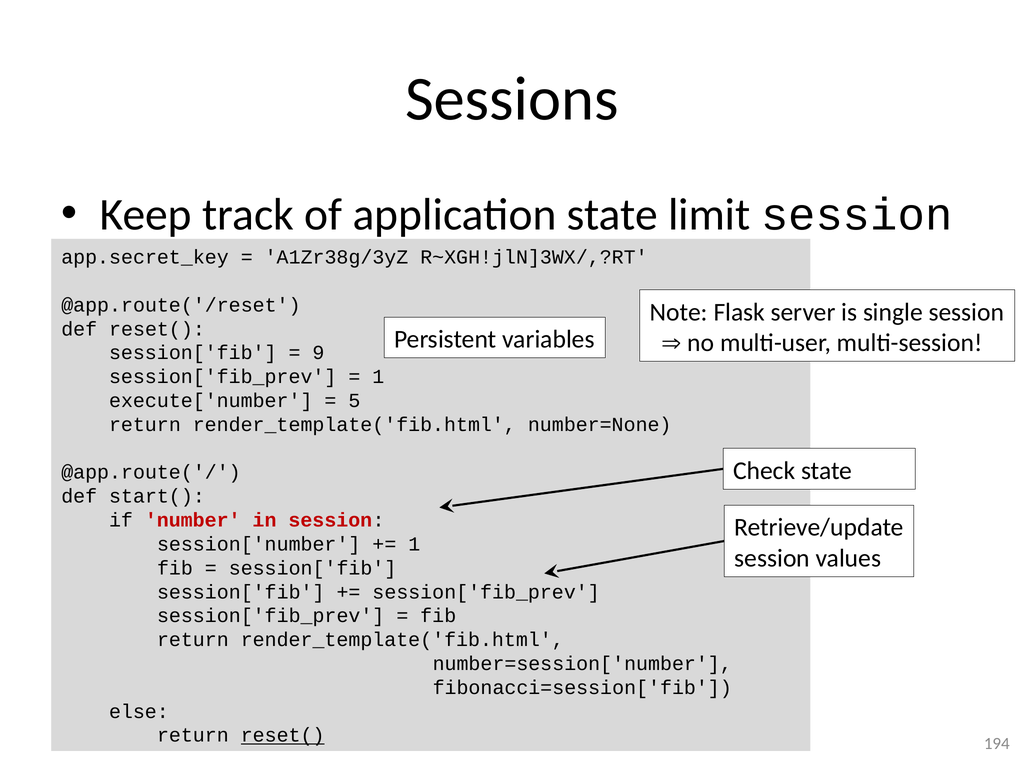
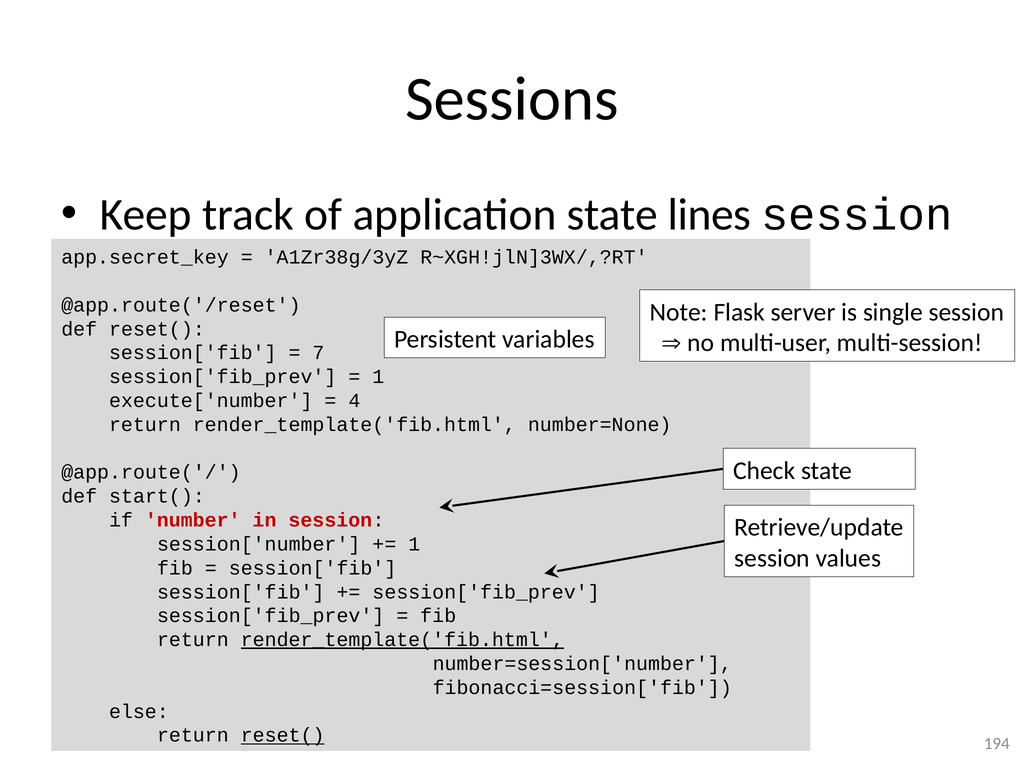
limit: limit -> lines (709, 215)
9: 9 -> 7 (318, 353)
5: 5 -> 4 (354, 401)
render_template('fib.html underline: none -> present (402, 640)
